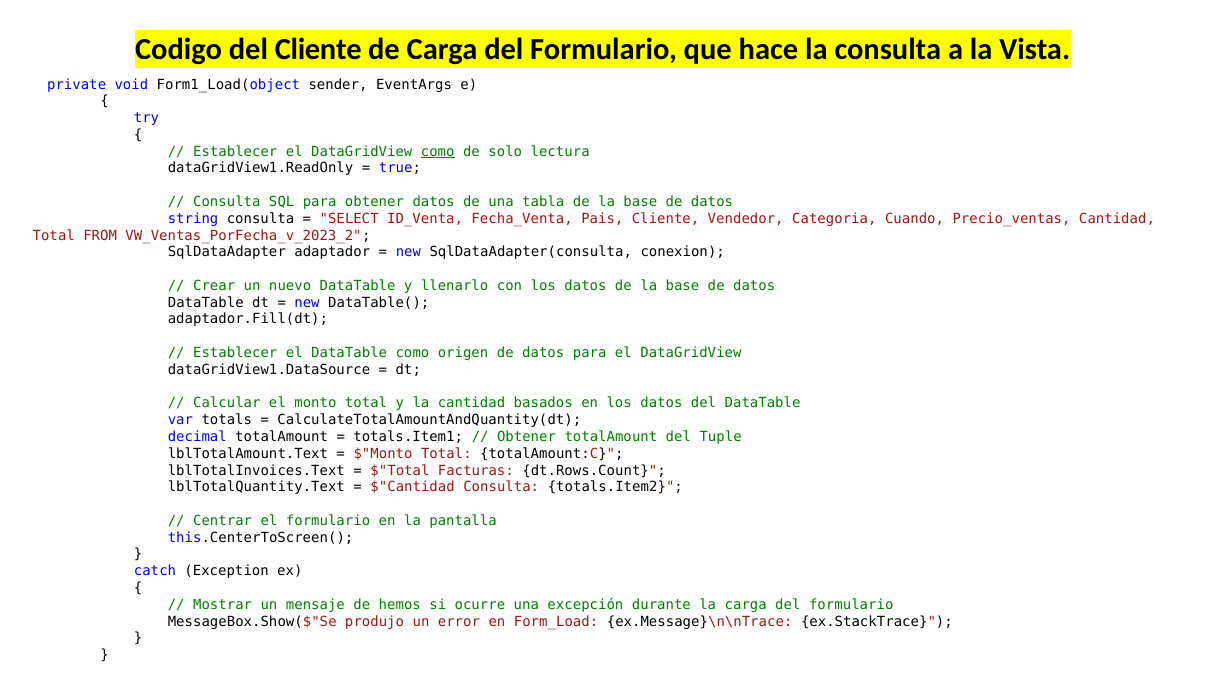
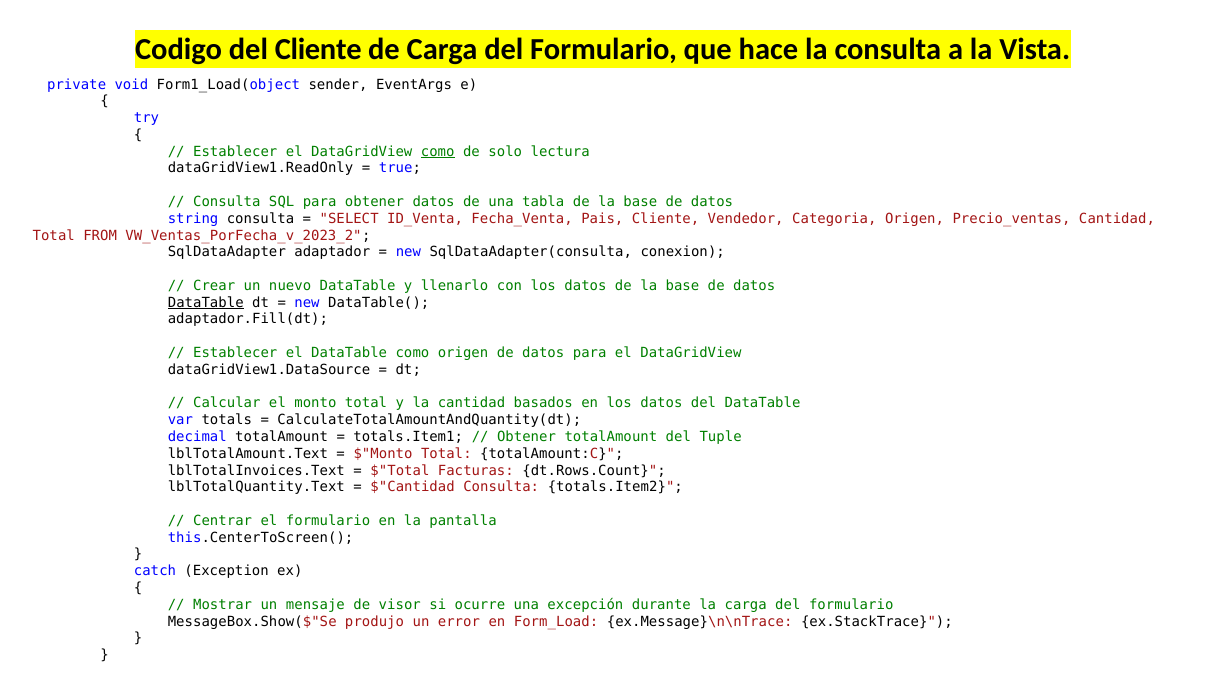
Categoria Cuando: Cuando -> Origen (915, 219)
DataTable underline: none -> present (206, 303)
hemos: hemos -> visor (400, 605)
